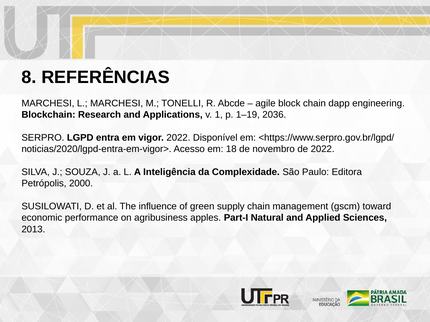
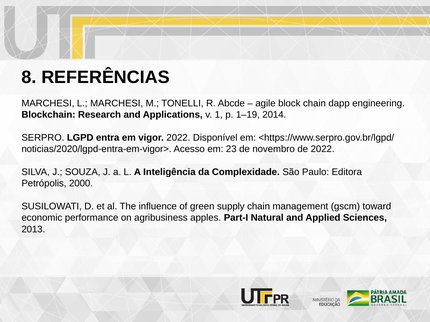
2036: 2036 -> 2014 (274, 115)
18: 18 -> 23 (231, 149)
